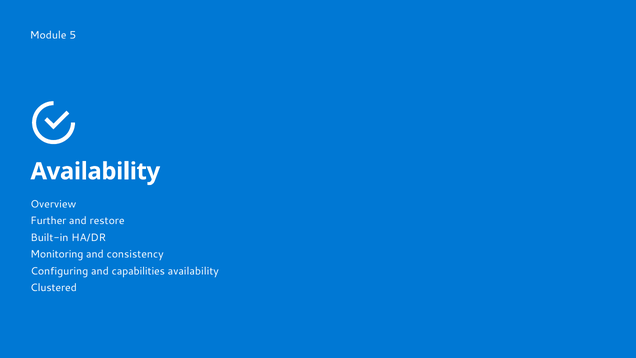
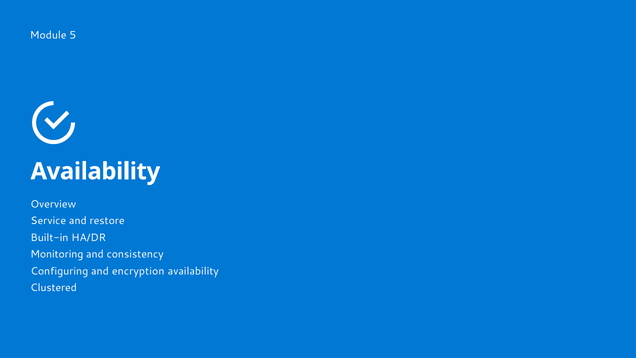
Further: Further -> Service (48, 221)
capabilities: capabilities -> encryption (138, 271)
